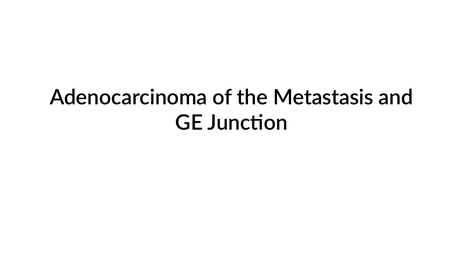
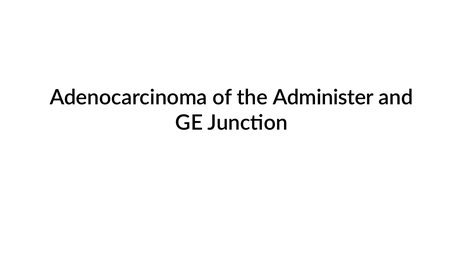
Metastasis: Metastasis -> Administer (323, 98)
